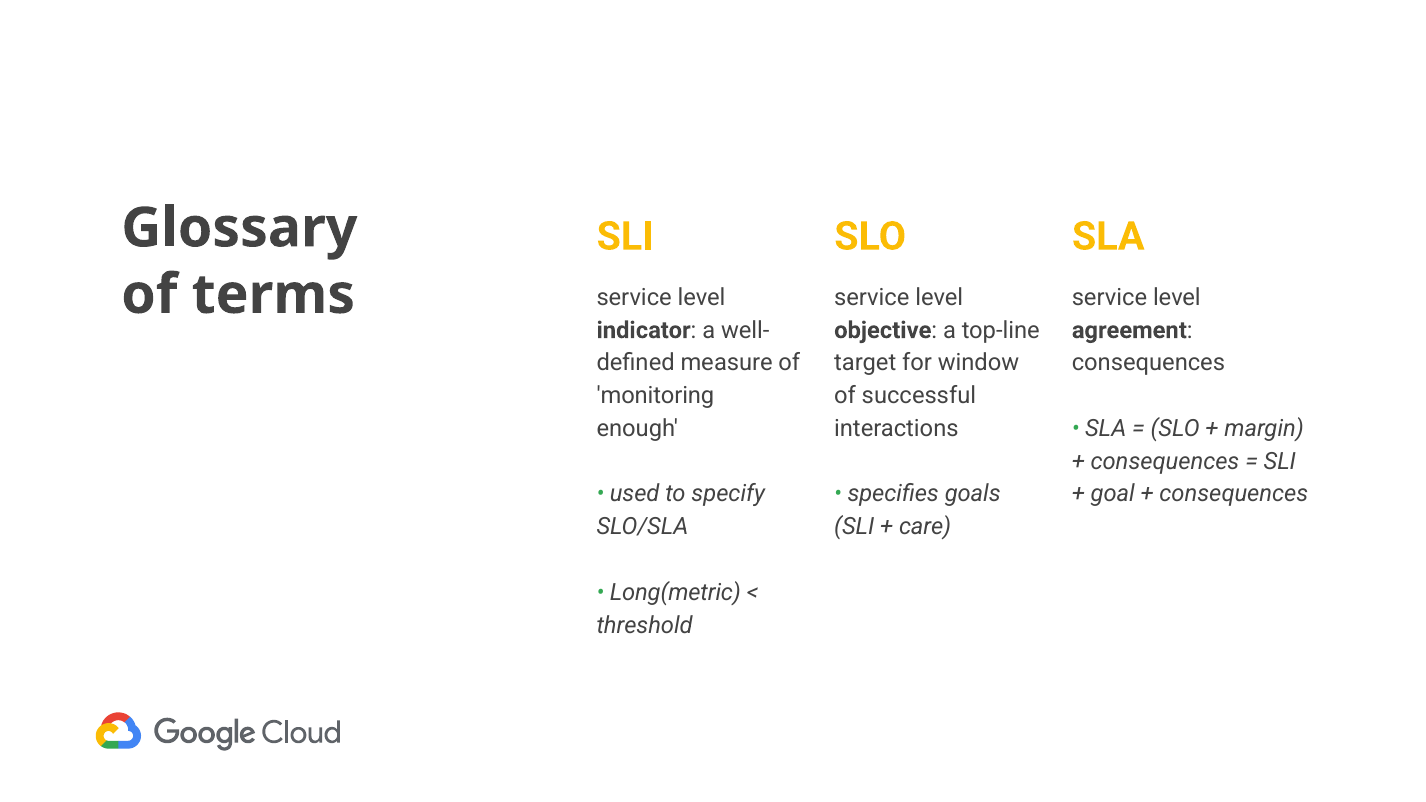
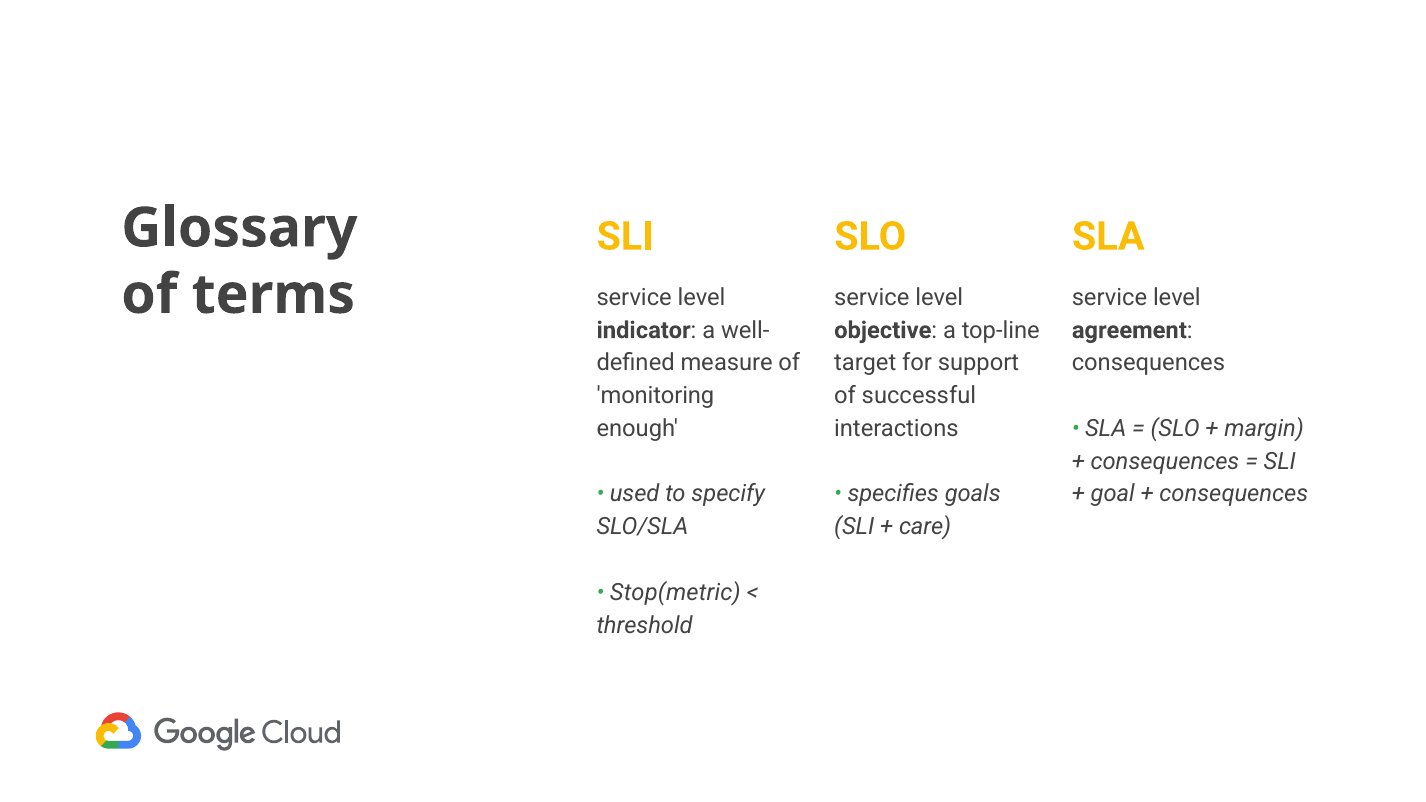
window: window -> support (978, 363)
Long(metric: Long(metric -> Stop(metric (675, 593)
